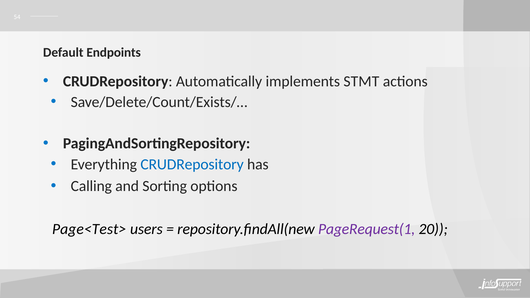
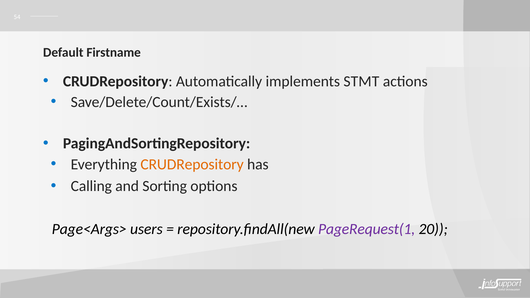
Endpoints: Endpoints -> Firstname (114, 52)
CRUDRepository colour: blue -> orange (192, 164)
Page<Test>: Page<Test> -> Page<Args> (89, 229)
